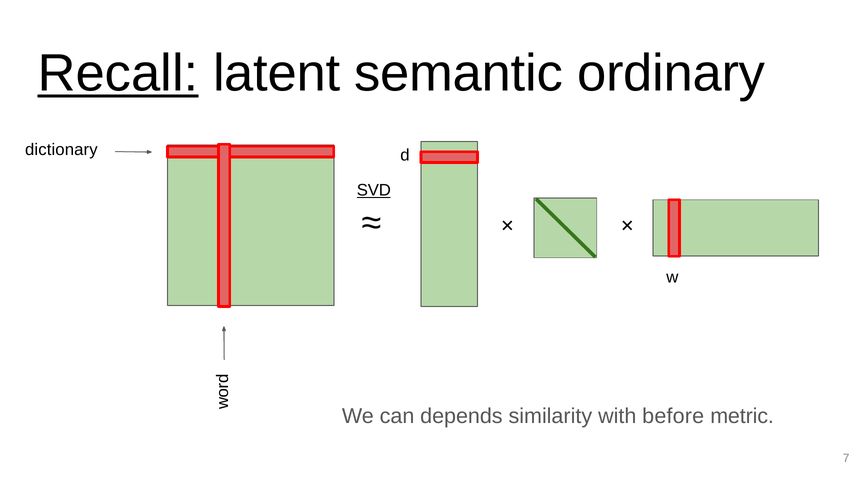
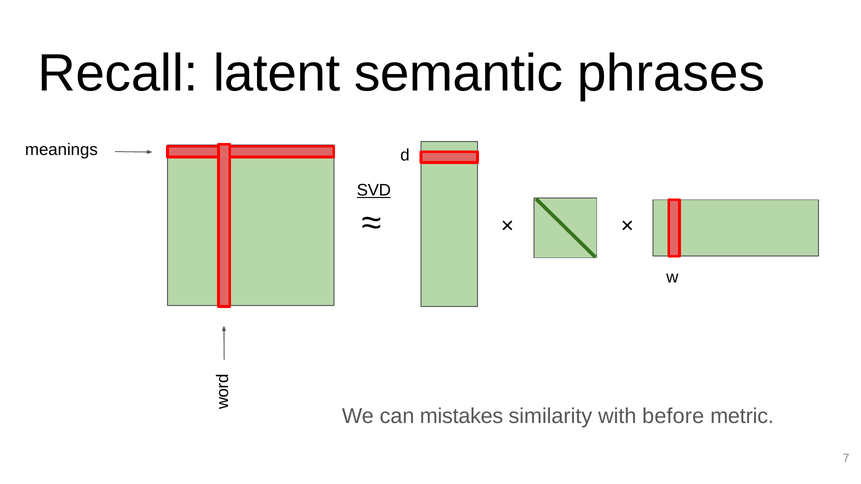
Recall underline: present -> none (118, 73)
ordinary: ordinary -> phrases (671, 73)
dictionary: dictionary -> meanings (61, 150)
depends: depends -> mistakes (462, 417)
